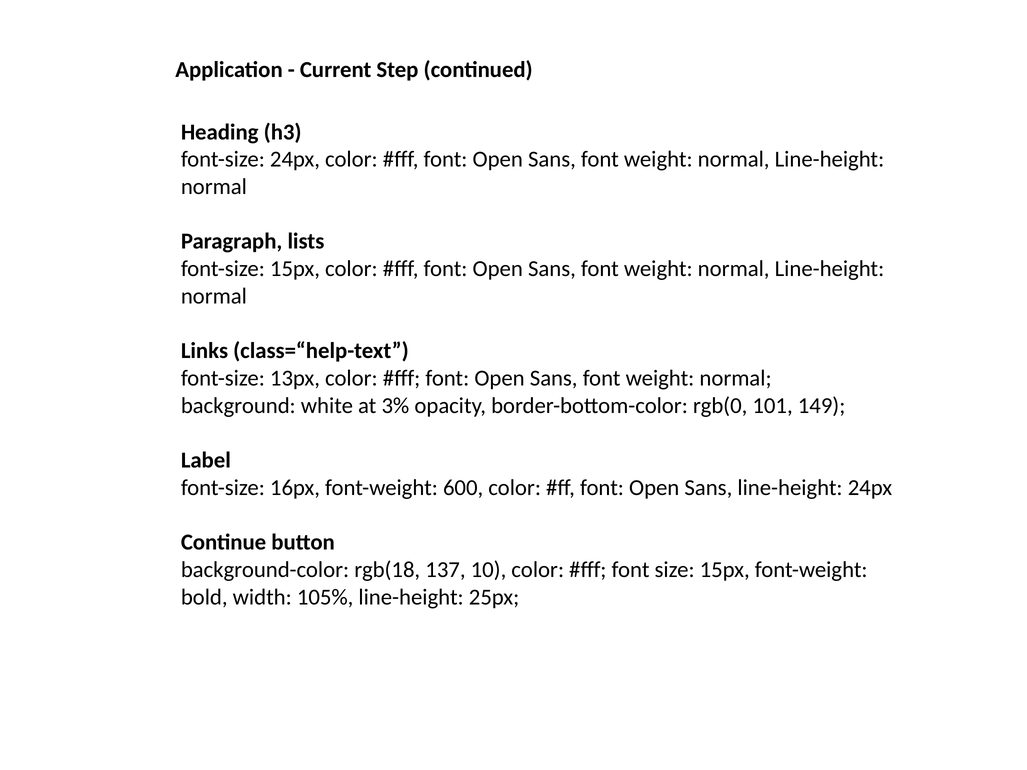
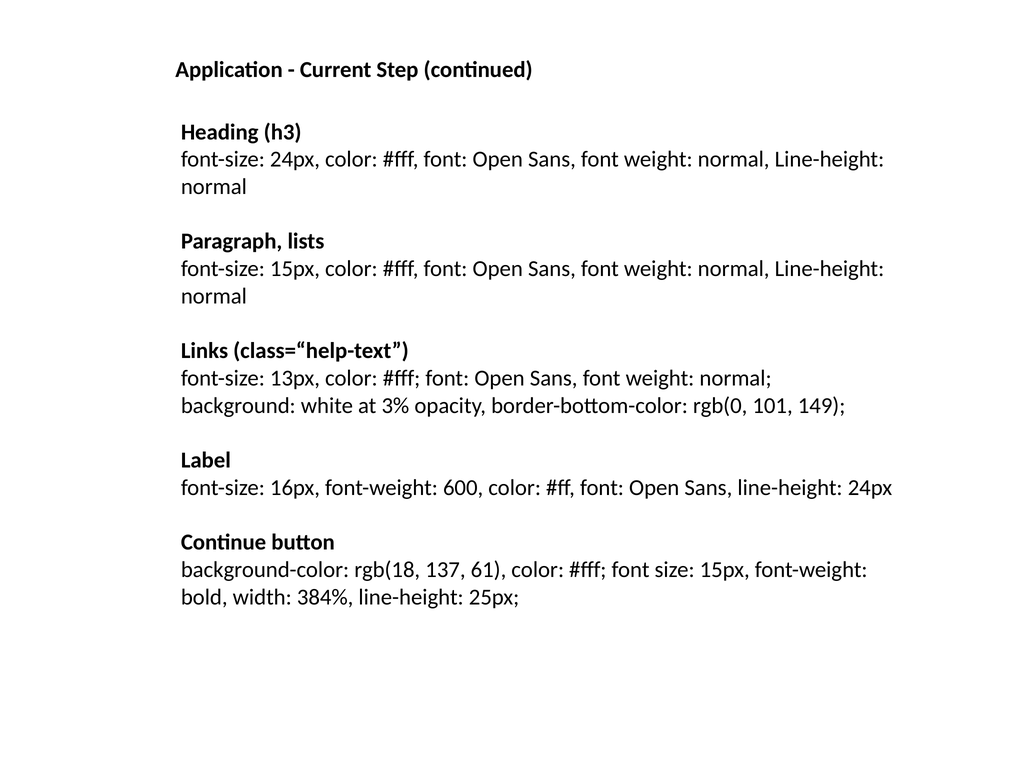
10: 10 -> 61 (489, 570)
105%: 105% -> 384% (325, 597)
